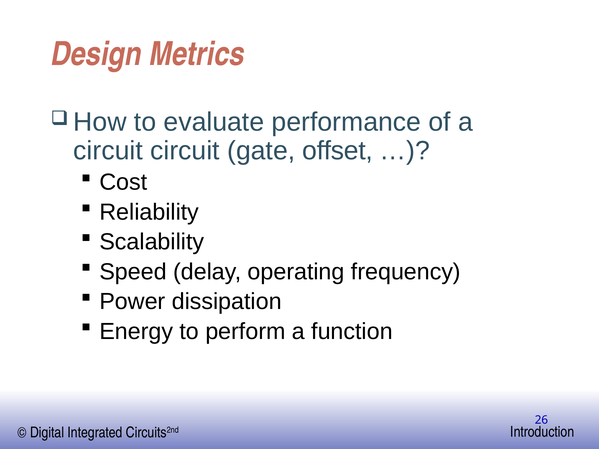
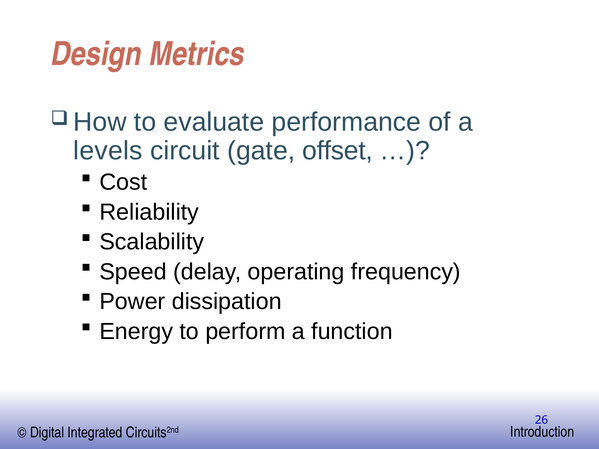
circuit: circuit -> levels (108, 151)
